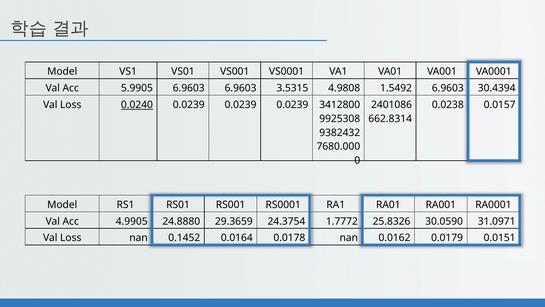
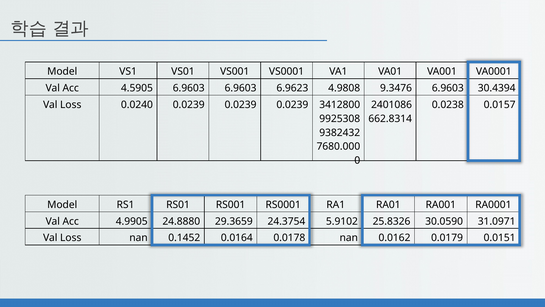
5.9905: 5.9905 -> 4.5905 (137, 88)
3.5315: 3.5315 -> 6.9623 (292, 88)
1.5492: 1.5492 -> 9.3476 (396, 88)
0.0240 underline: present -> none (137, 105)
1.7772: 1.7772 -> 5.9102 (342, 221)
